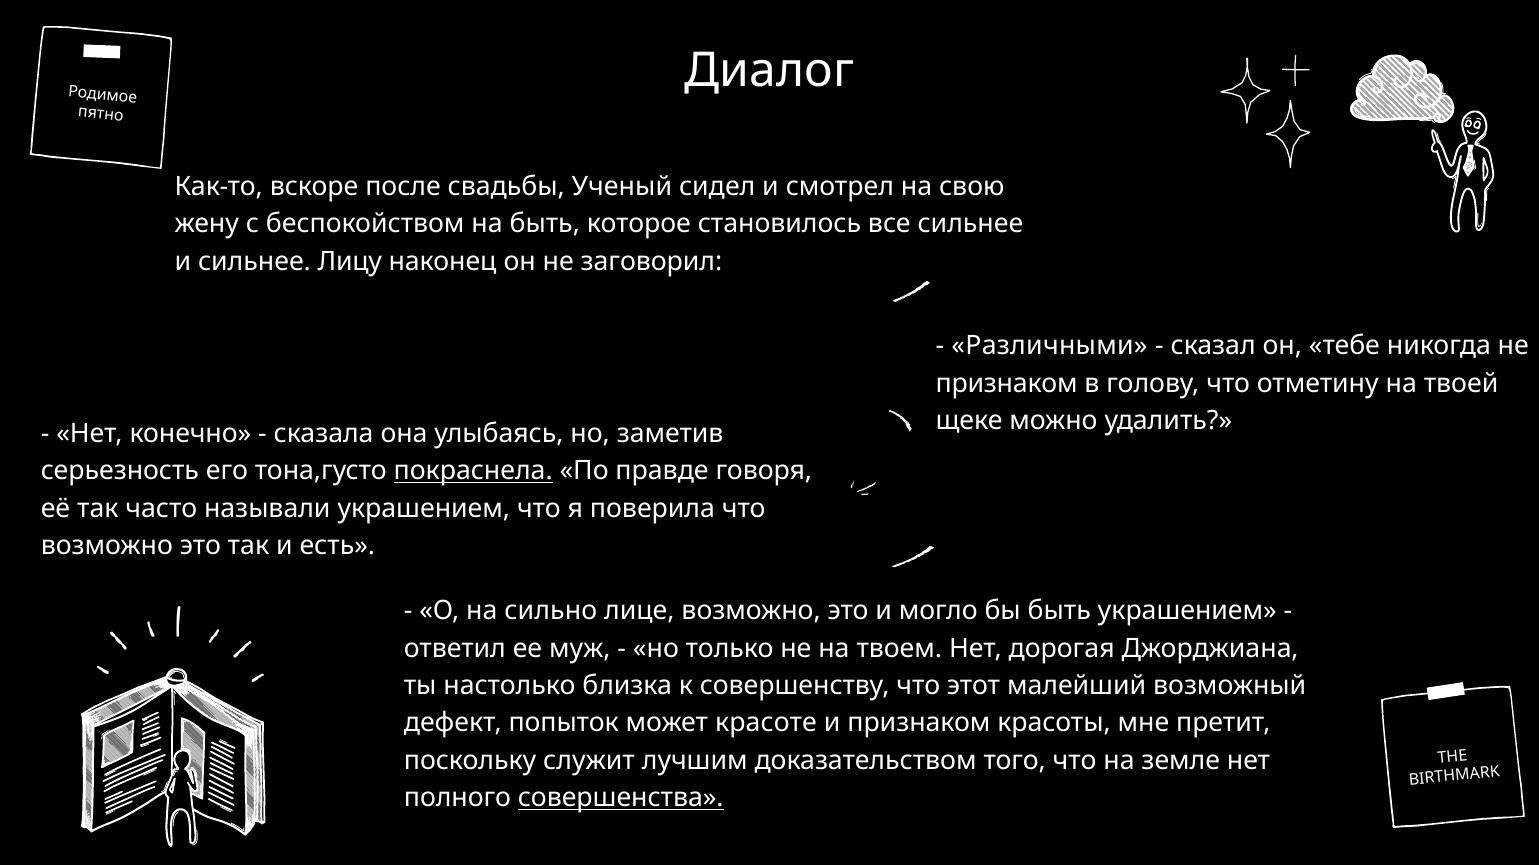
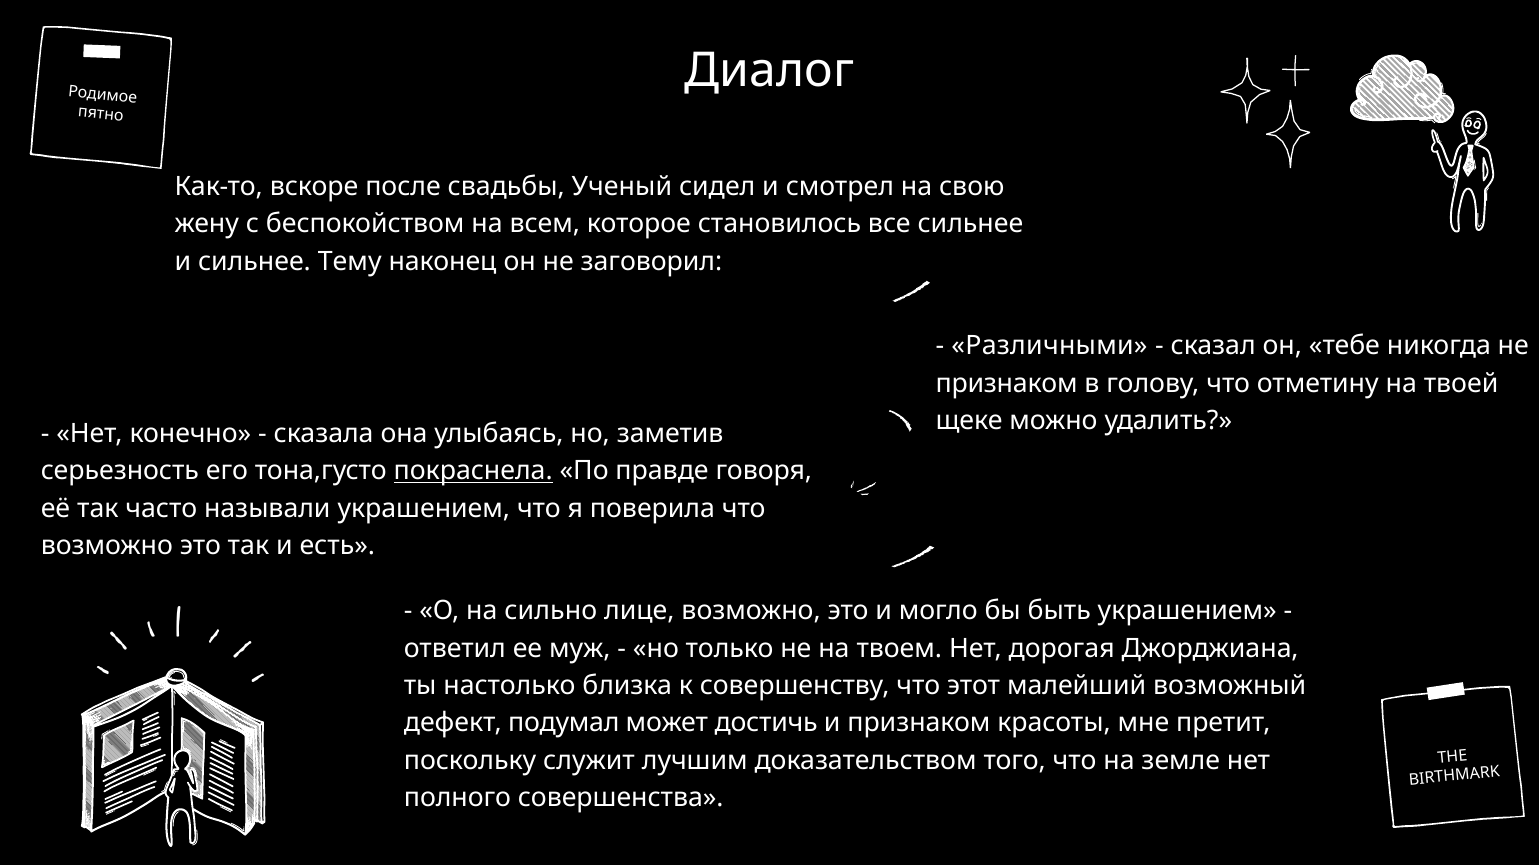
на быть: быть -> всем (545, 224)
Лицу: Лицу -> Тему (350, 261)
попыток: попыток -> подумал (564, 724)
красоте: красоте -> достичь (766, 724)
совершенства underline: present -> none (621, 799)
